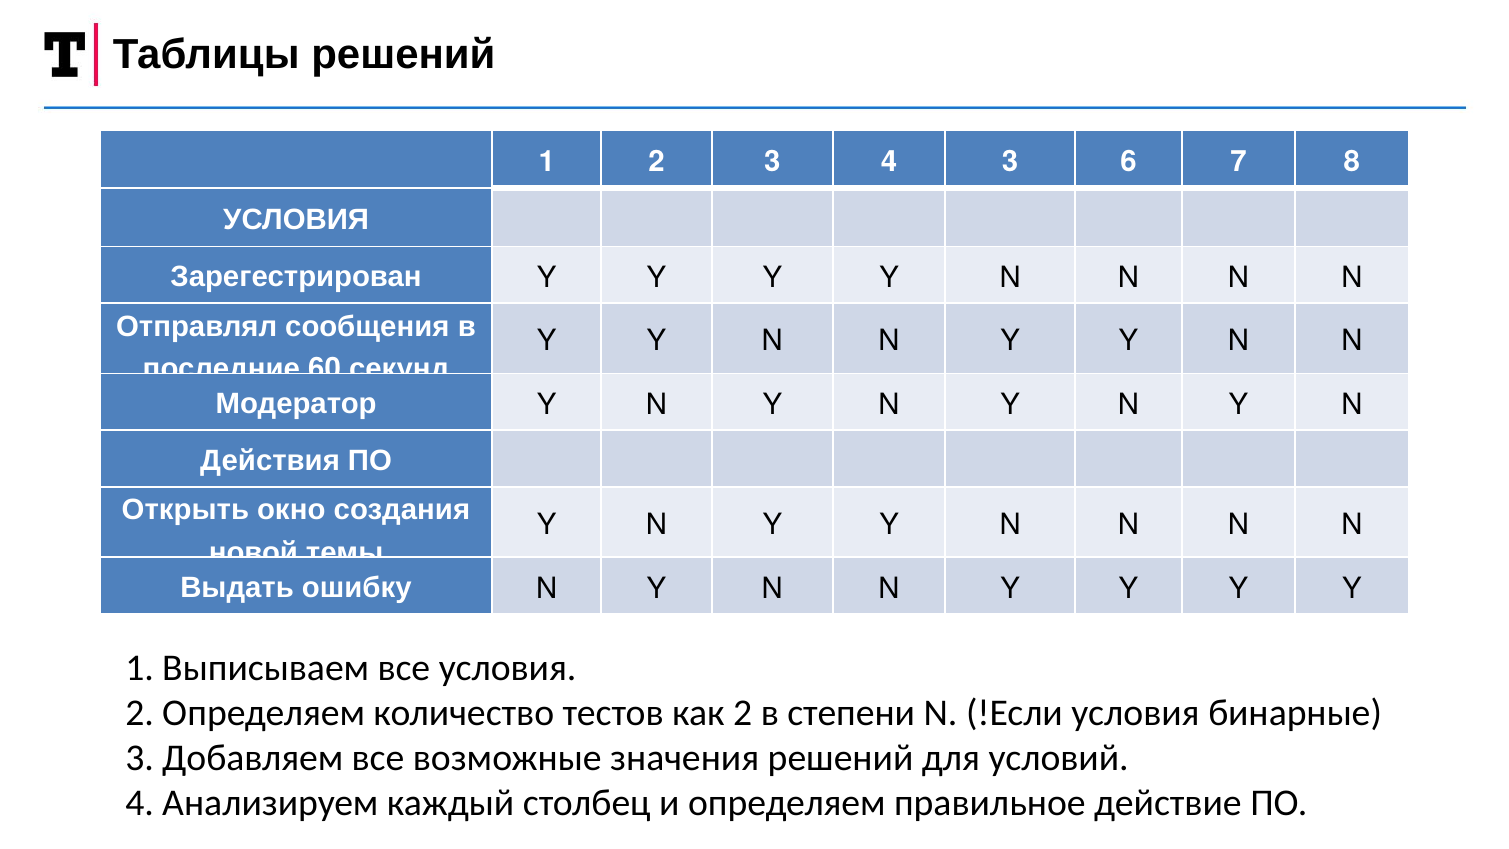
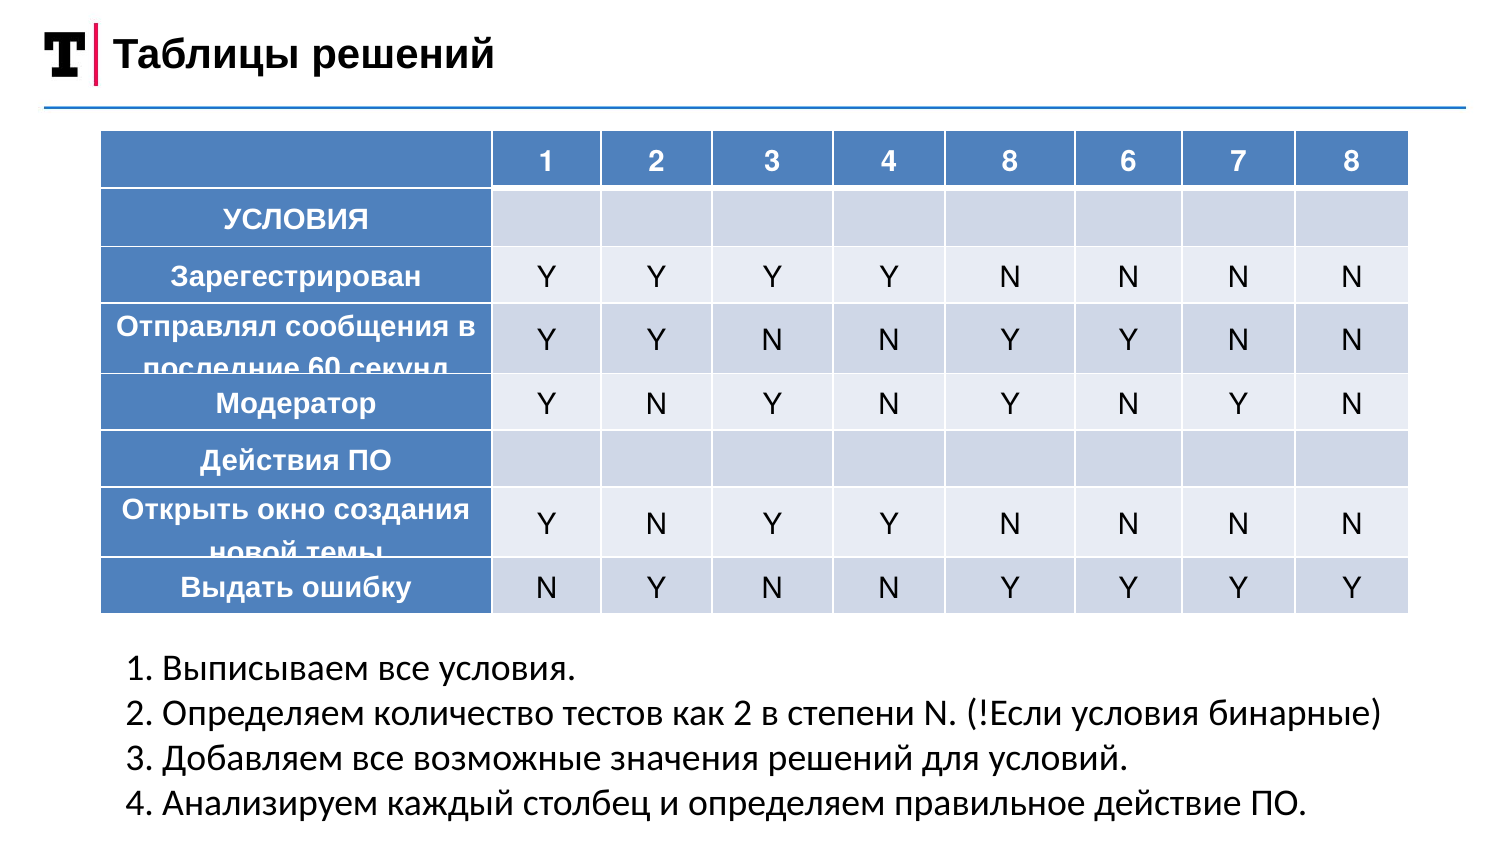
4 3: 3 -> 8 (1010, 161)
